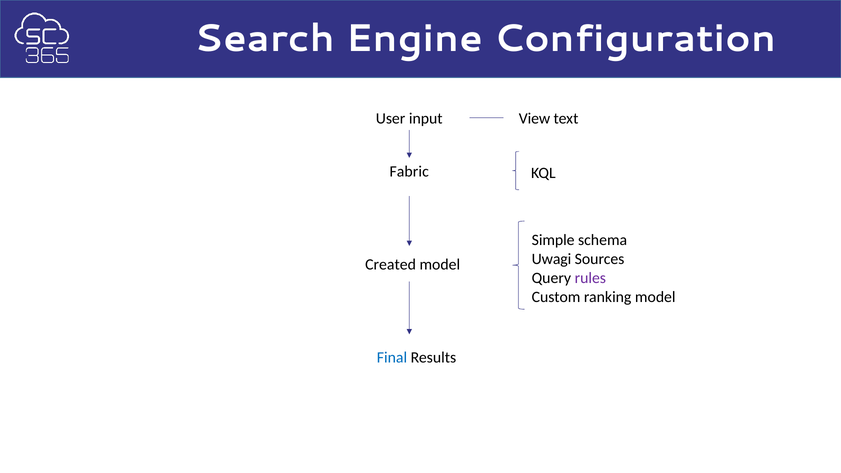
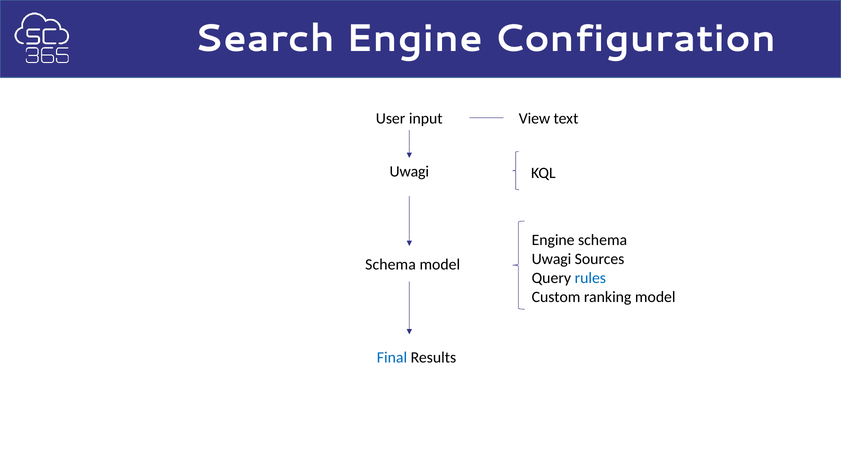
Fabric: Fabric -> Uwagi (409, 172)
Simple: Simple -> Engine (553, 240)
Created: Created -> Schema (391, 264)
rules colour: purple -> blue (590, 278)
